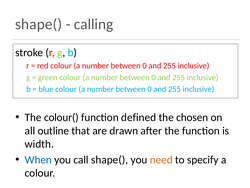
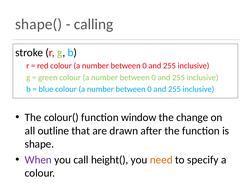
defined: defined -> window (139, 117)
chosen: chosen -> change (192, 117)
width: width -> shape (39, 144)
When colour: blue -> purple (38, 159)
call shape(: shape( -> height( (110, 159)
